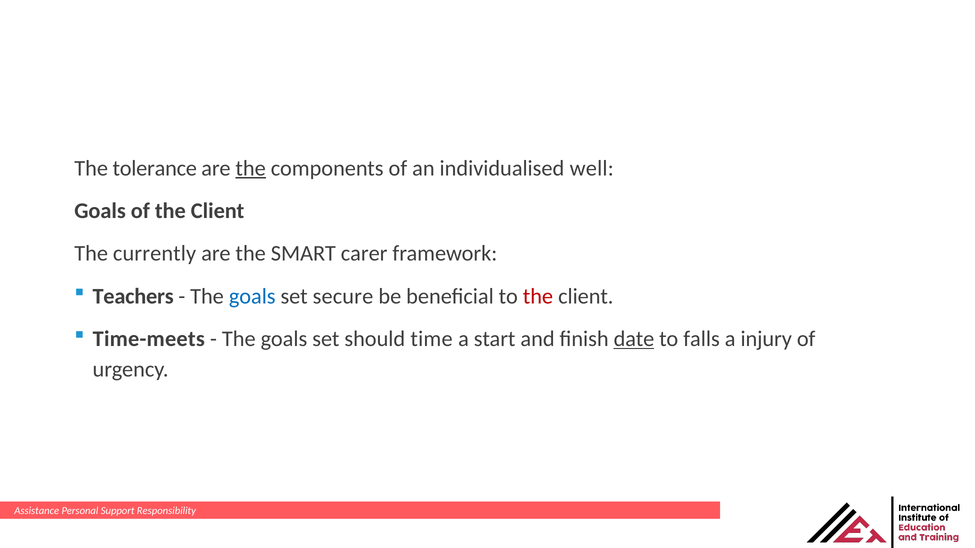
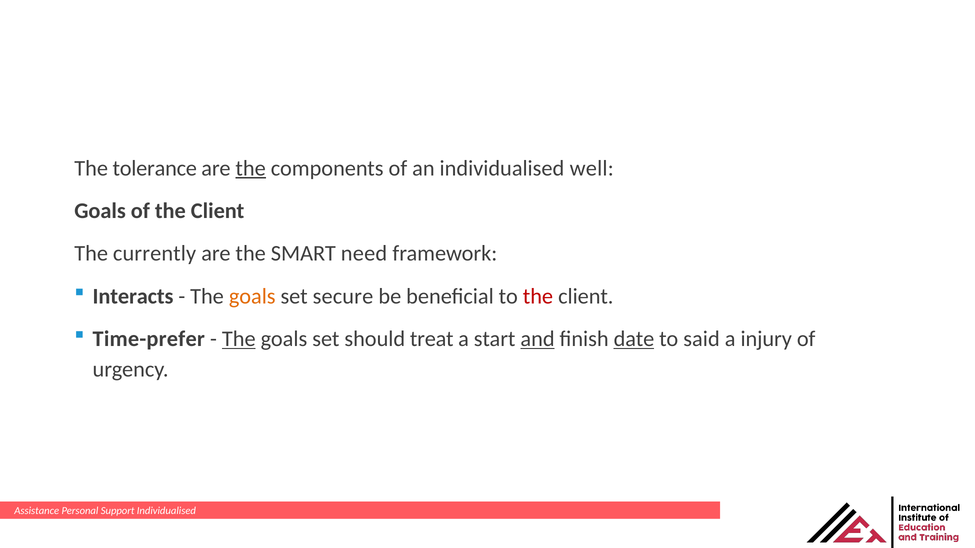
carer: carer -> need (364, 254)
Teachers: Teachers -> Interacts (133, 296)
goals colour: blue -> orange (252, 296)
Time-meets: Time-meets -> Time-prefer (149, 339)
The underline: none -> present (239, 339)
time: time -> treat (432, 339)
and underline: none -> present (538, 339)
falls: falls -> said (702, 339)
Support Responsibility: Responsibility -> Individualised (166, 511)
